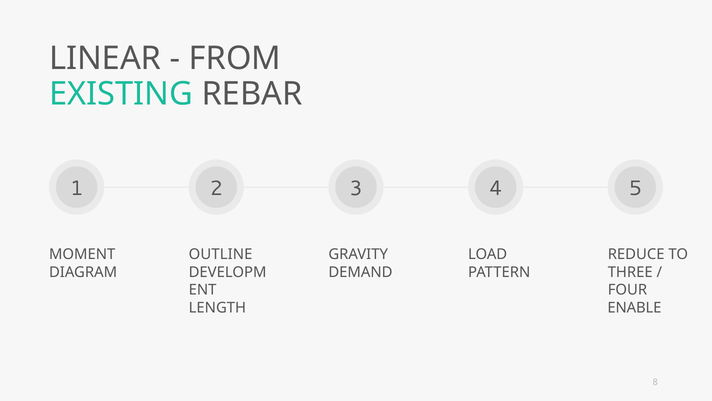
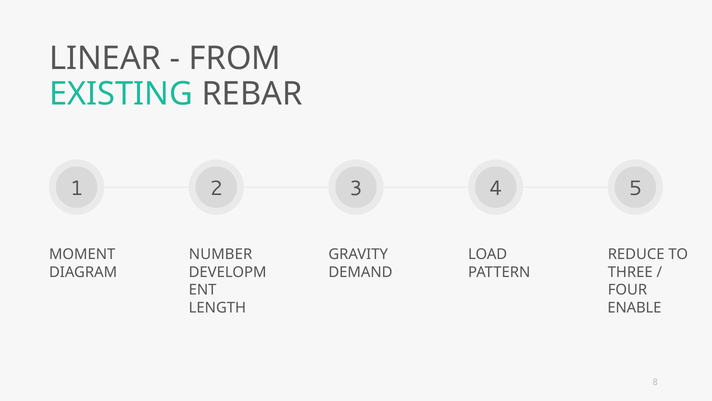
OUTLINE: OUTLINE -> NUMBER (221, 254)
